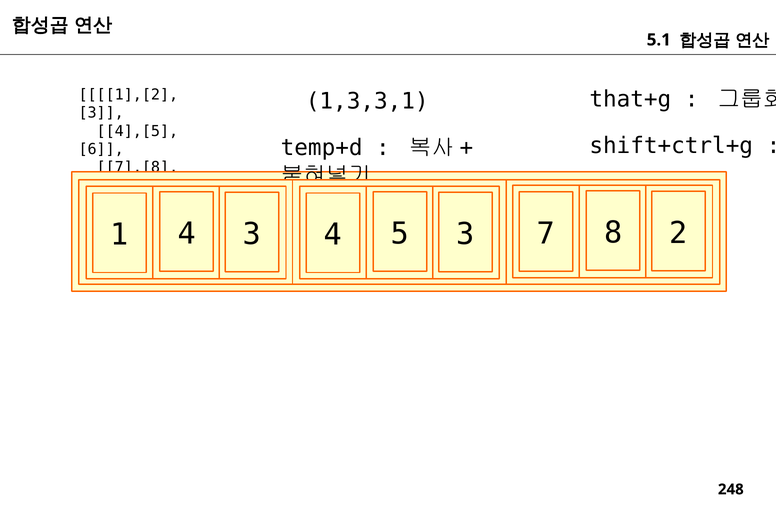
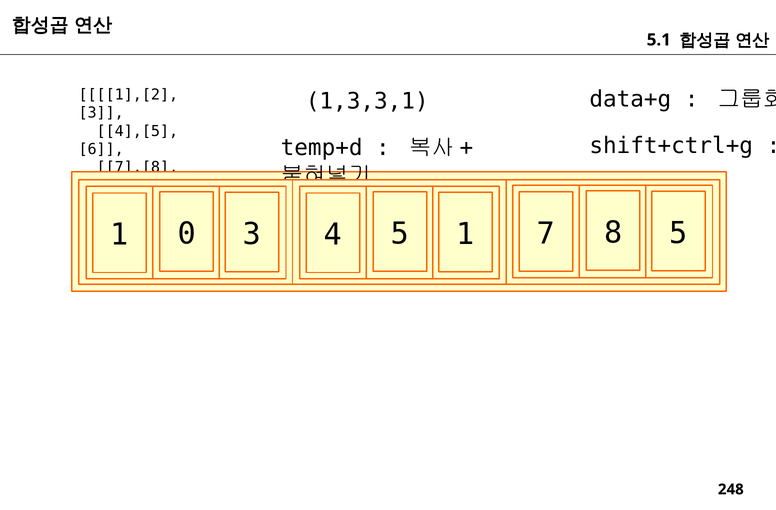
that+g: that+g -> data+g (630, 99)
1 4: 4 -> 0 (187, 234)
5 3: 3 -> 1 (465, 234)
8 2: 2 -> 5 (679, 233)
